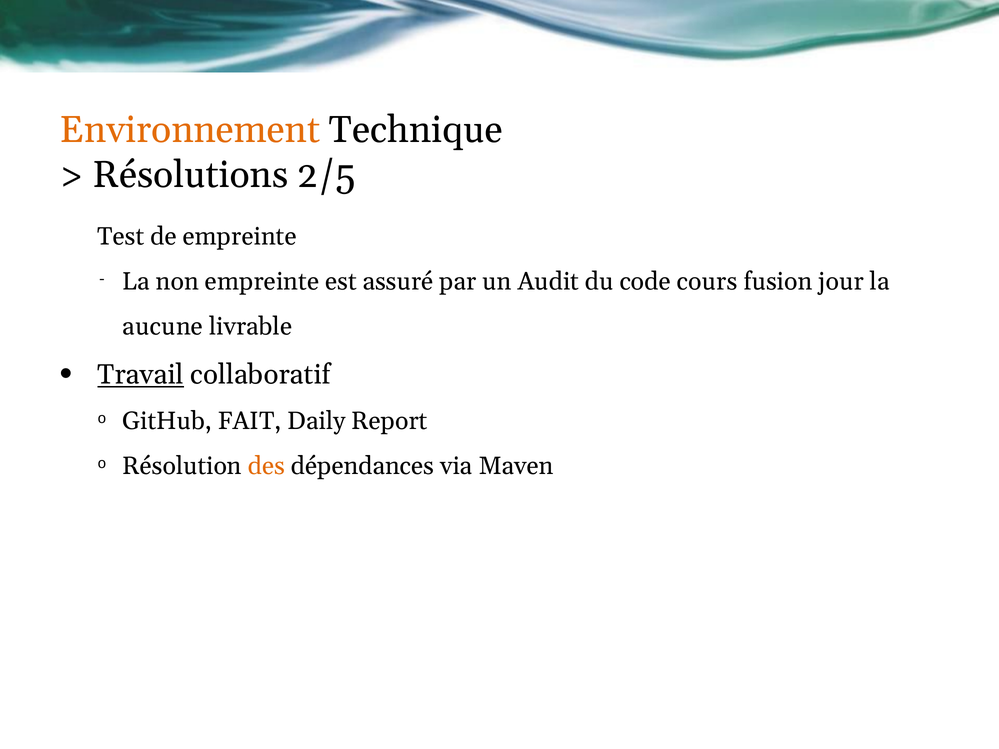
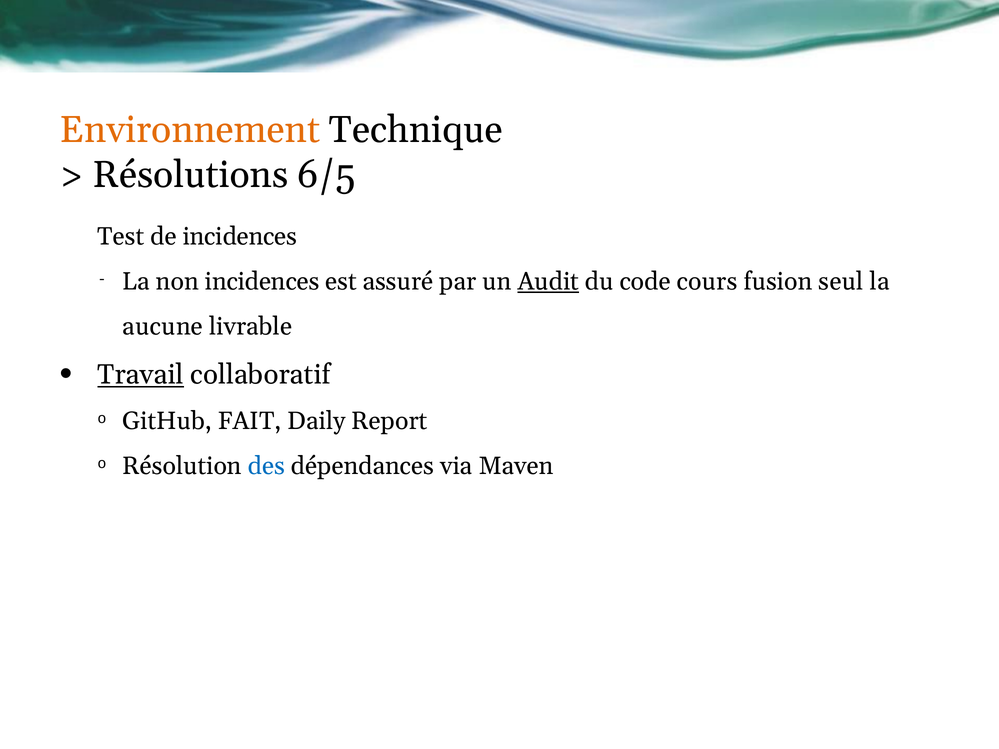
2/5: 2/5 -> 6/5 (326, 175)
de empreinte: empreinte -> incidences (240, 237)
non empreinte: empreinte -> incidences (262, 281)
Audit underline: none -> present (548, 281)
jour: jour -> seul (841, 281)
des colour: orange -> blue (266, 466)
